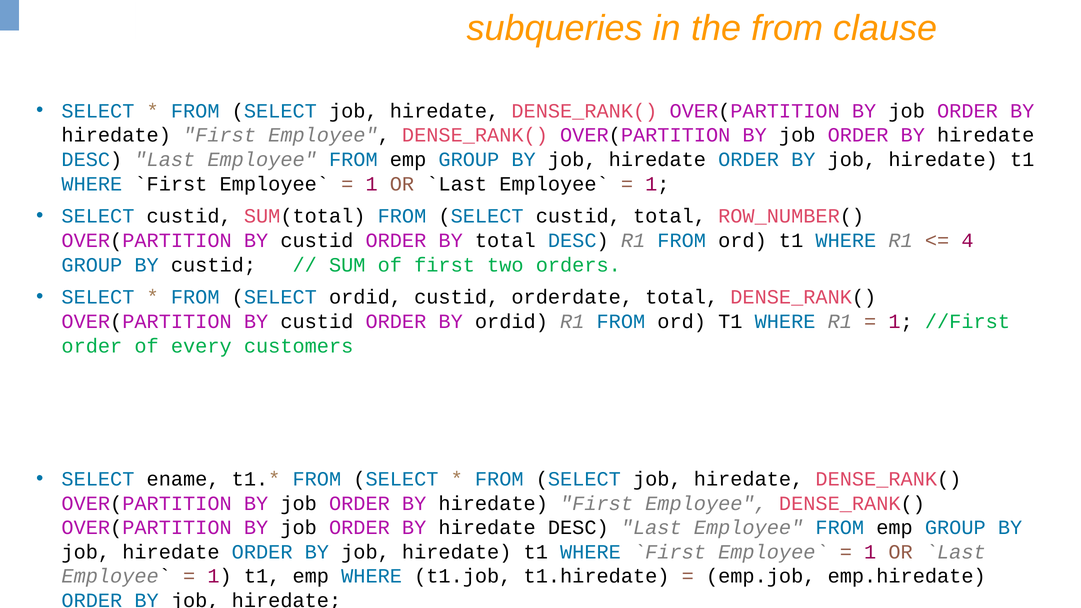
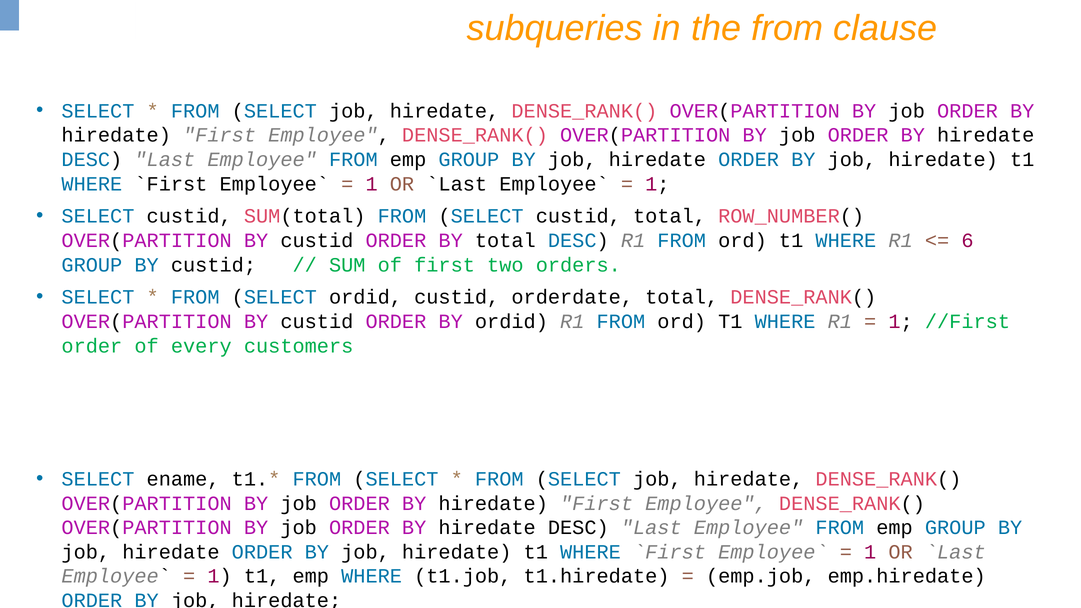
4: 4 -> 6 (967, 241)
